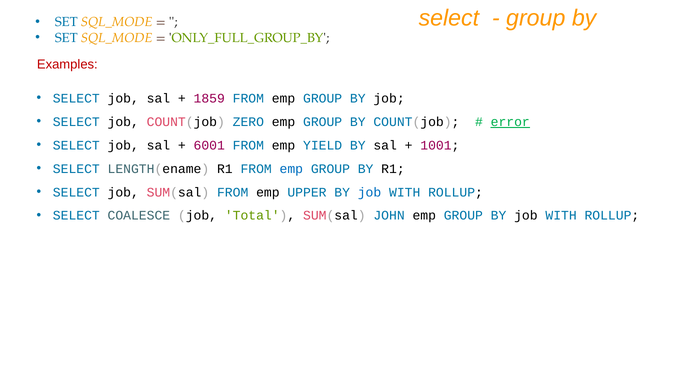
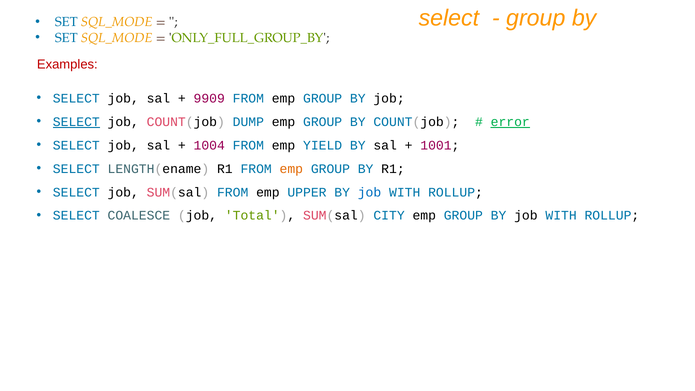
1859: 1859 -> 9909 (209, 98)
SELECT underline: none -> present (76, 122)
ZERO: ZERO -> DUMP (248, 122)
6001: 6001 -> 1004 (209, 145)
emp colour: blue -> orange (291, 169)
JOHN: JOHN -> CITY (389, 216)
